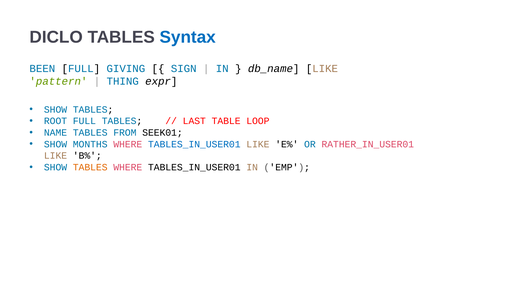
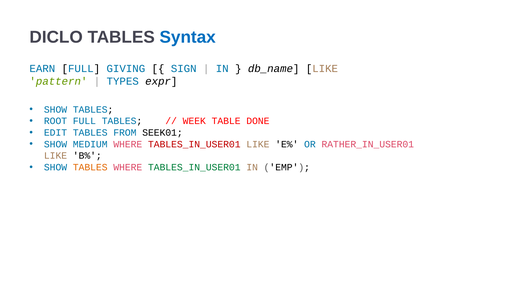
BEEN: BEEN -> EARN (42, 69)
THING: THING -> TYPES (123, 81)
LAST: LAST -> WEEK (194, 121)
LOOP: LOOP -> DONE (258, 121)
NAME: NAME -> EDIT (56, 133)
MONTHS: MONTHS -> MEDIUM (90, 144)
TABLES_IN_USER01 colour: blue -> red (194, 144)
TABLES_IN_USER01 colour: black -> green (194, 167)
